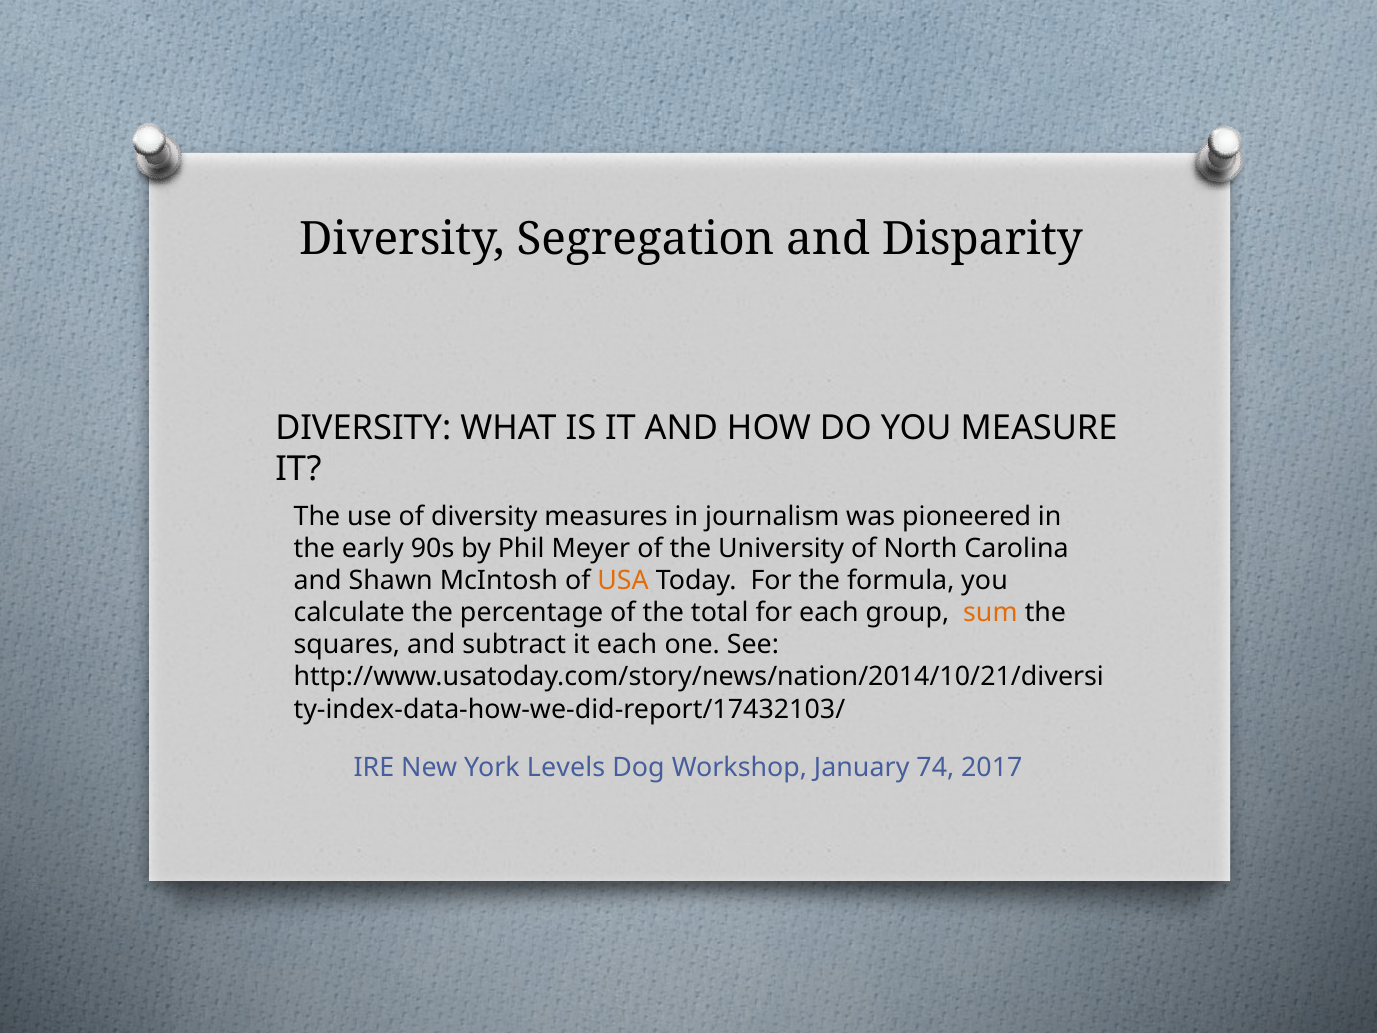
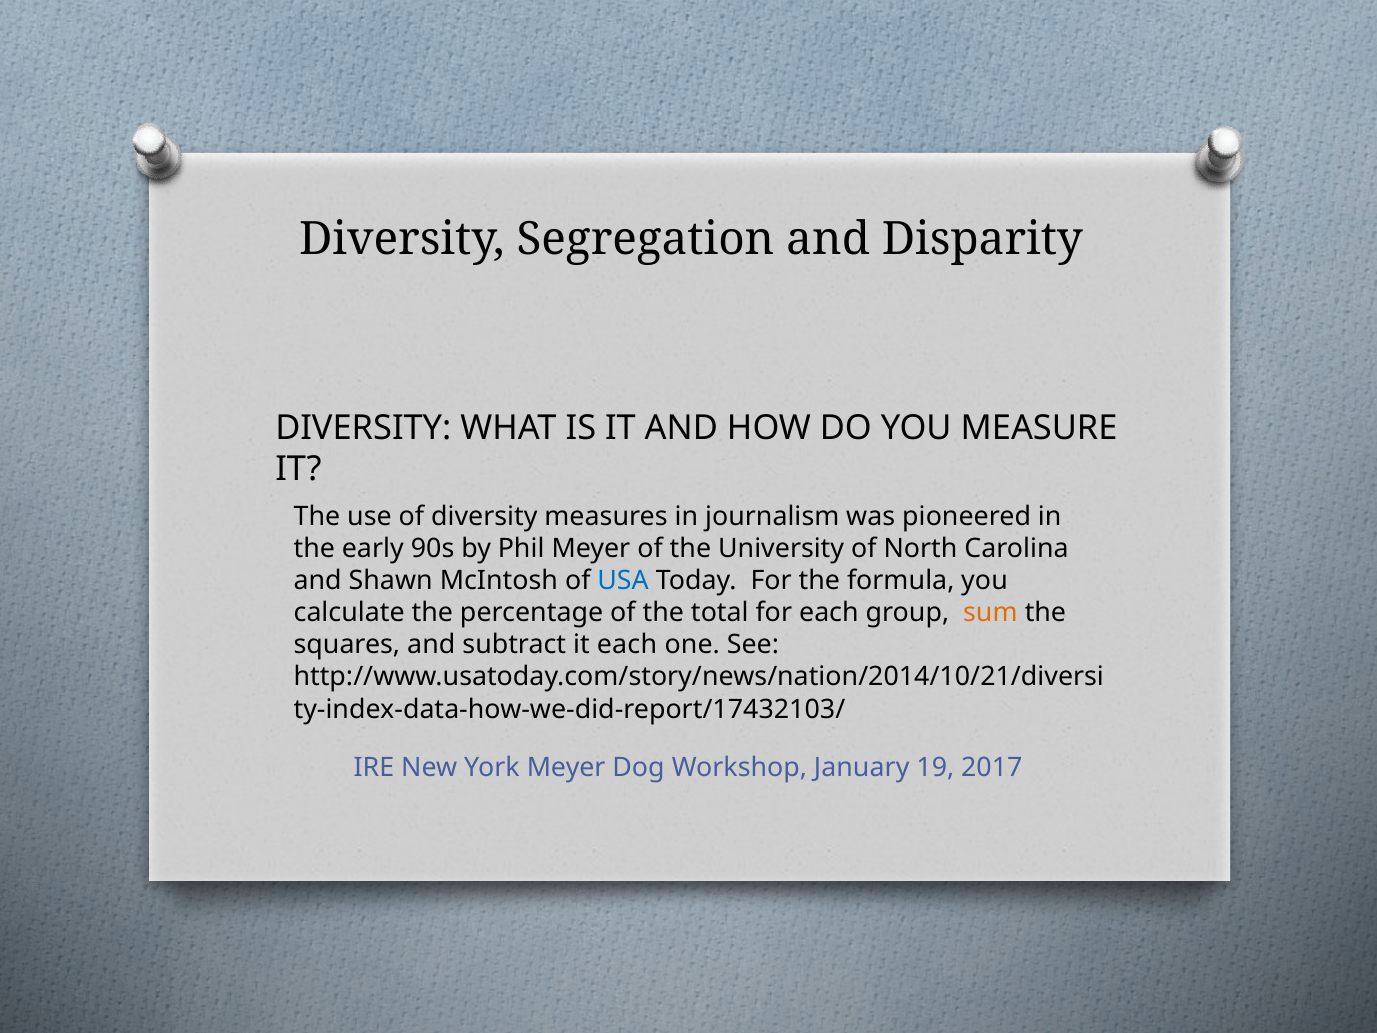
USA colour: orange -> blue (623, 581)
York Levels: Levels -> Meyer (566, 768)
74: 74 -> 19 (935, 768)
